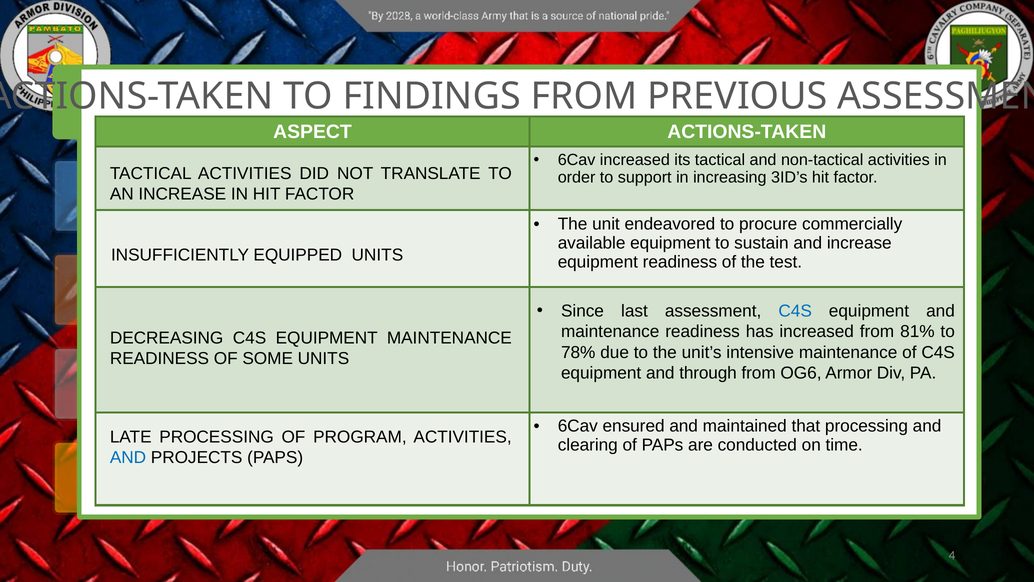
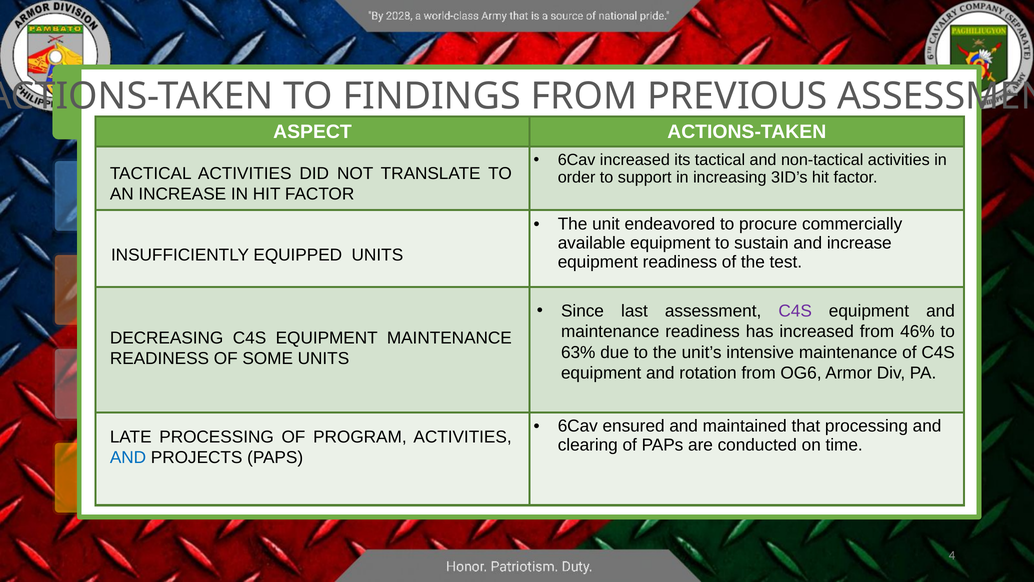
C4S colour: blue -> purple (795, 311)
81%: 81% -> 46% (917, 332)
78%: 78% -> 63% (578, 352)
through: through -> rotation (708, 373)
